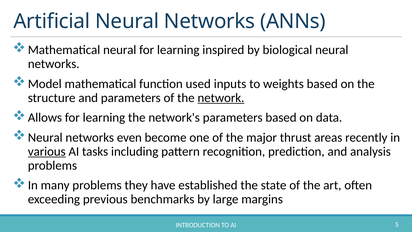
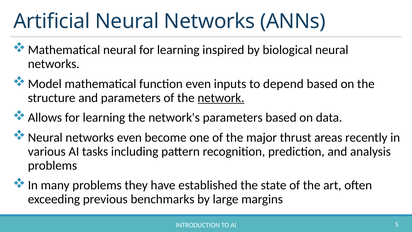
function used: used -> even (198, 84)
weights: weights -> depend (283, 84)
various underline: present -> none (47, 151)
